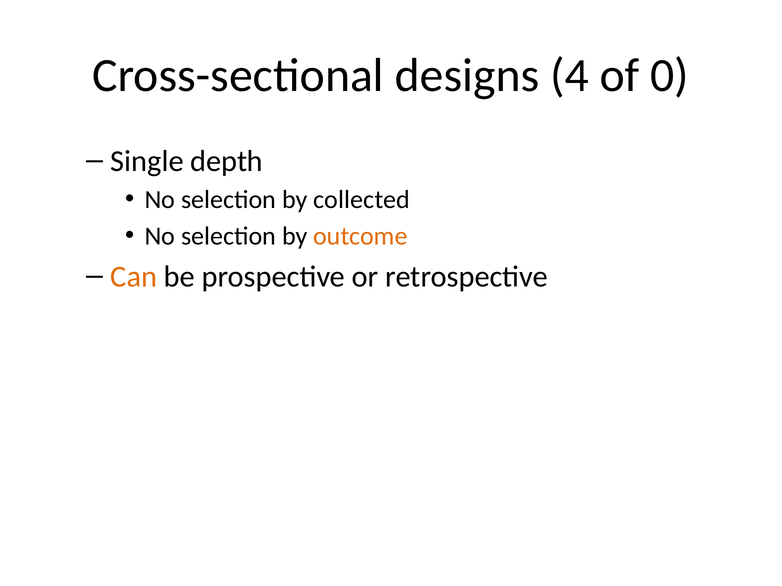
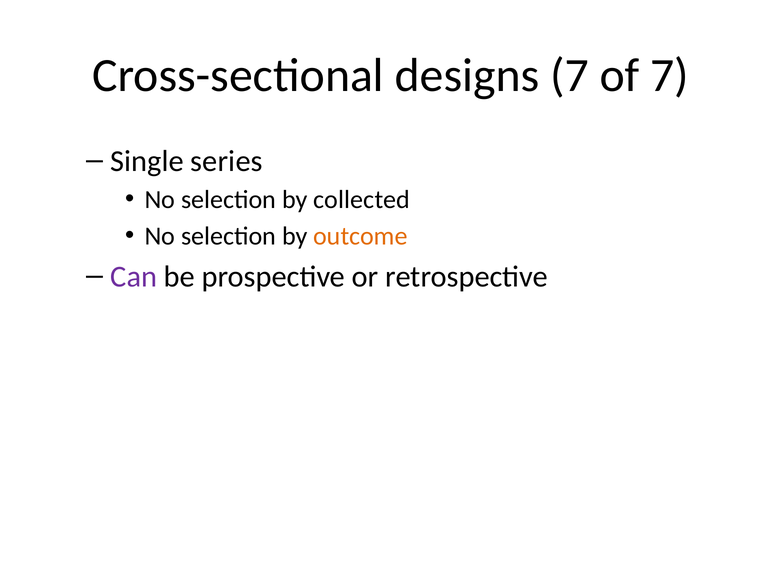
designs 4: 4 -> 7 (570, 76)
of 0: 0 -> 7 (670, 76)
depth: depth -> series (227, 161)
Can colour: orange -> purple (134, 277)
